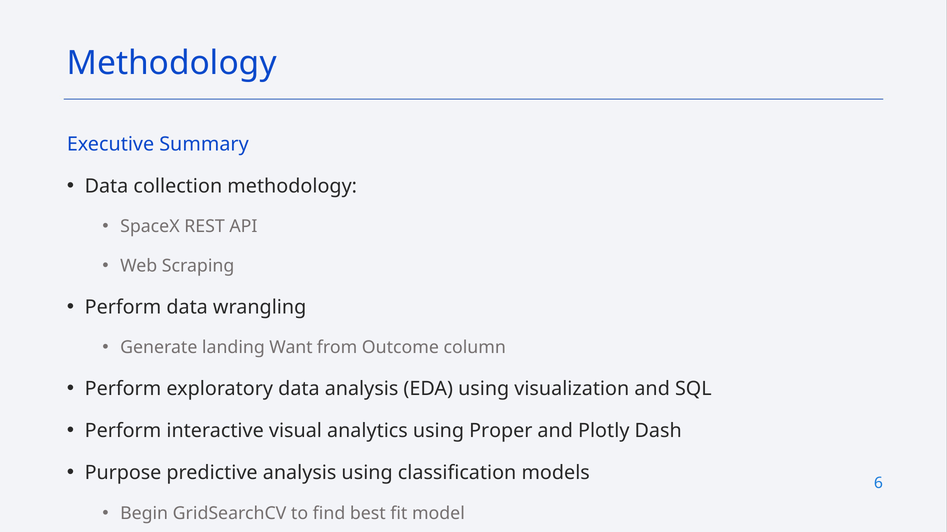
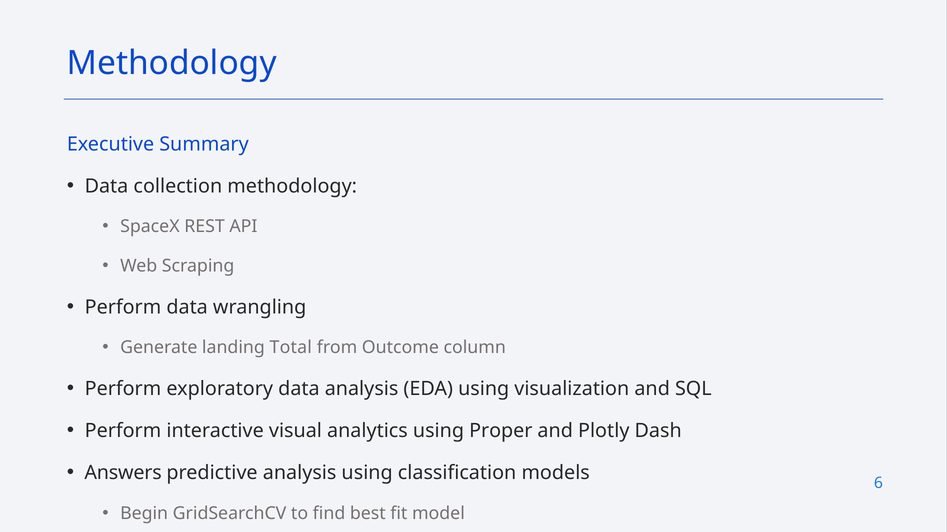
Want: Want -> Total (291, 348)
Purpose: Purpose -> Answers (123, 474)
